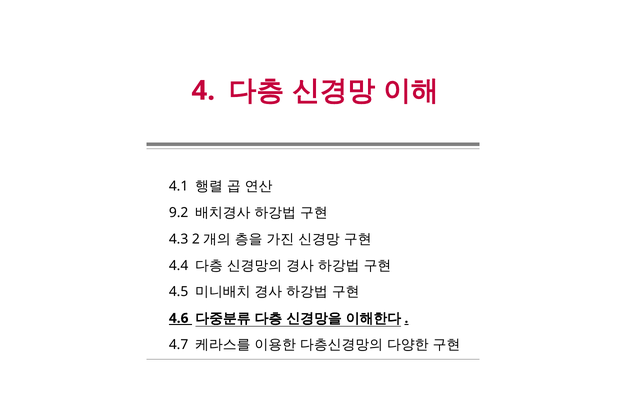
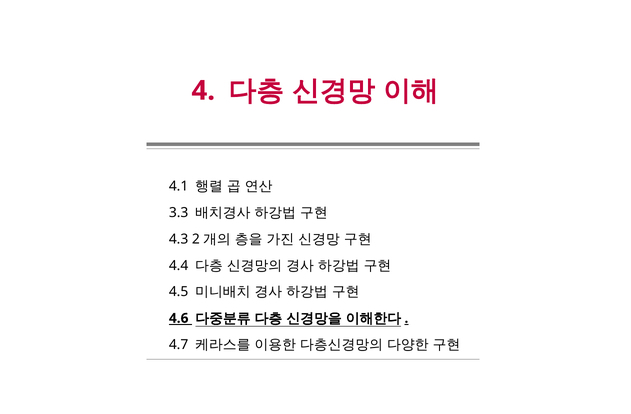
9.2: 9.2 -> 3.3 (179, 213)
